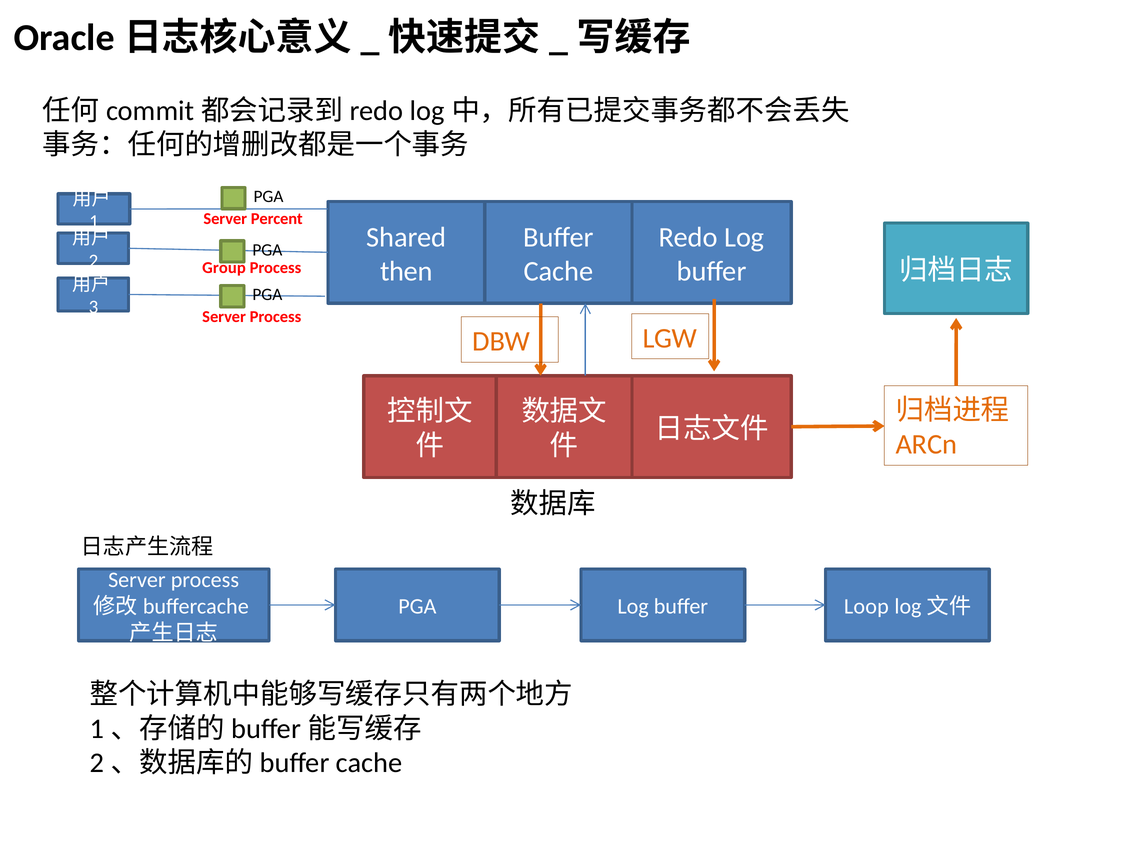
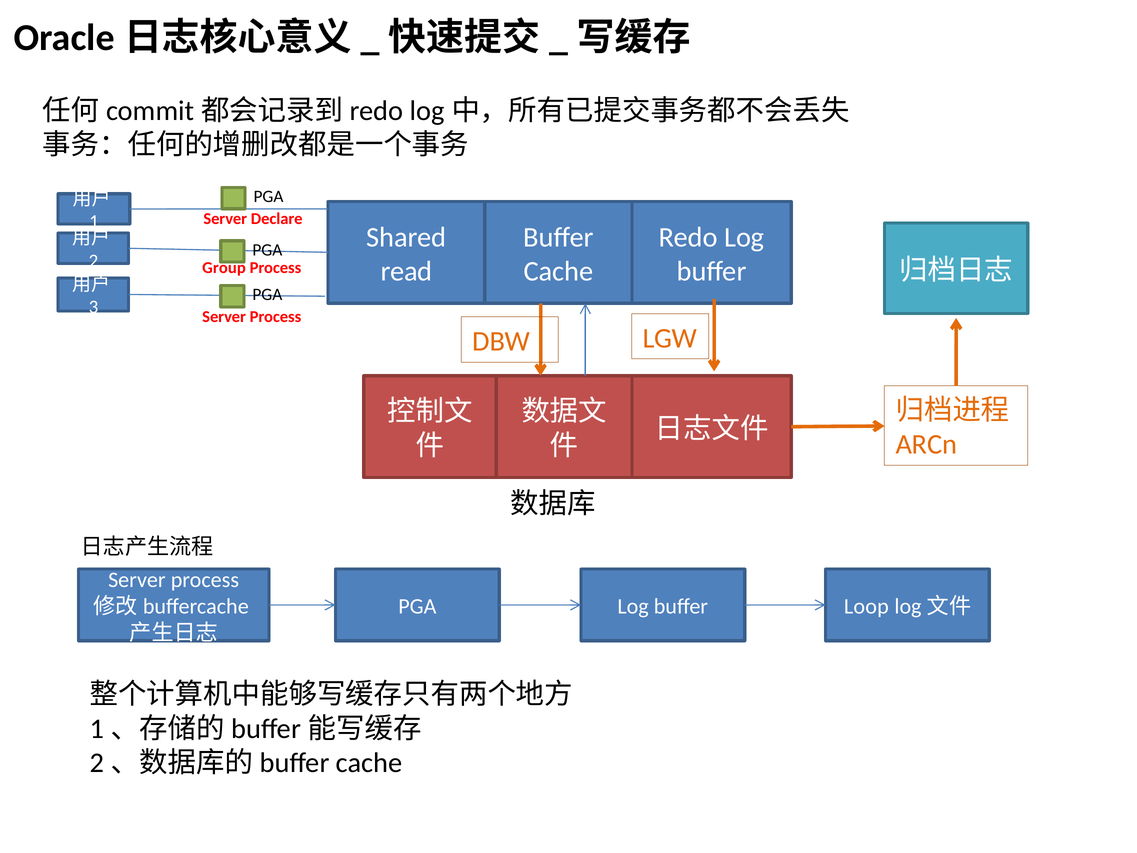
Percent: Percent -> Declare (277, 219)
then: then -> read (406, 271)
